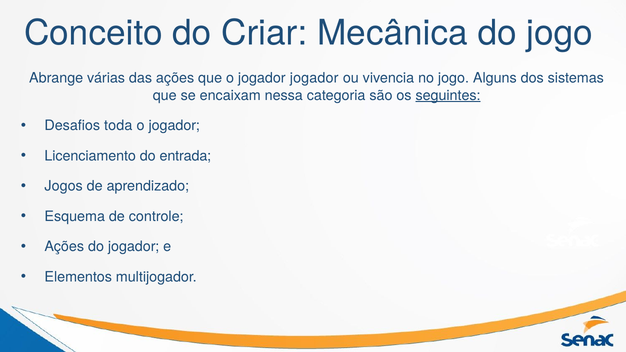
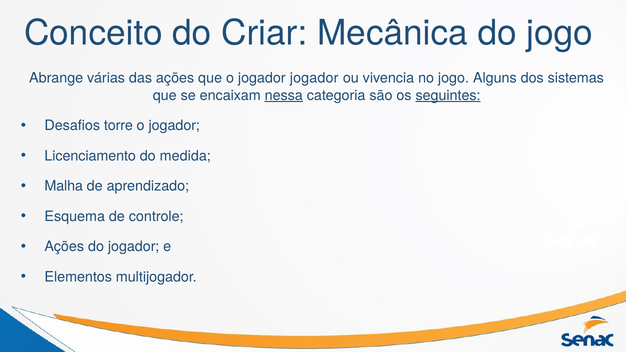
nessa underline: none -> present (284, 95)
toda: toda -> torre (118, 126)
entrada: entrada -> medida (185, 156)
Jogos: Jogos -> Malha (64, 186)
